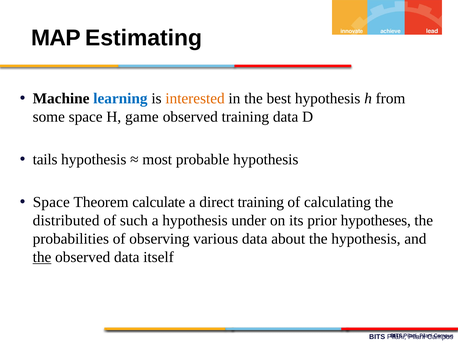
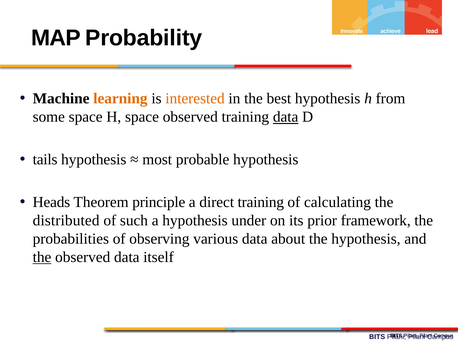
Estimating: Estimating -> Probability (144, 38)
learning colour: blue -> orange (120, 99)
H game: game -> space (142, 117)
data underline: none -> present (286, 117)
Space: Space -> Heads (51, 203)
calculate: calculate -> principle (159, 203)
hypotheses: hypotheses -> framework (376, 221)
